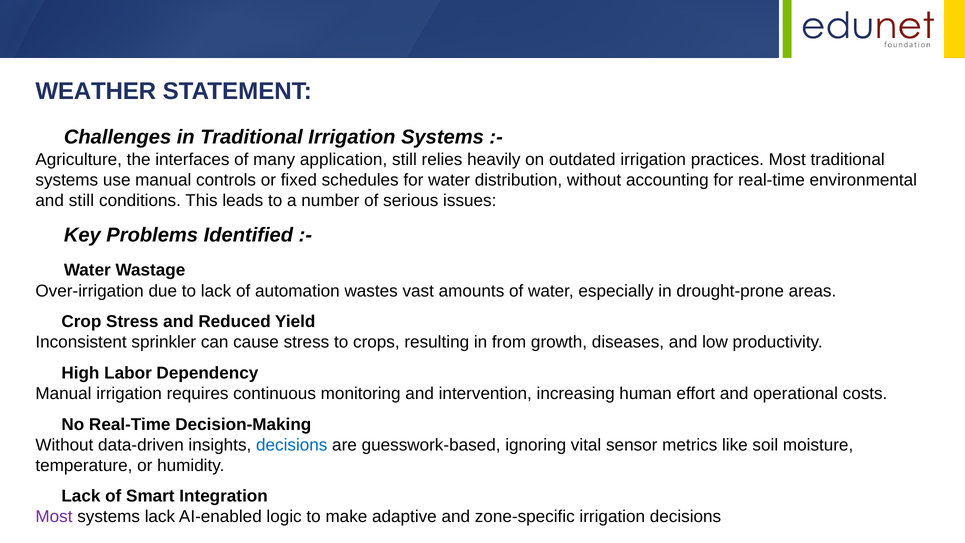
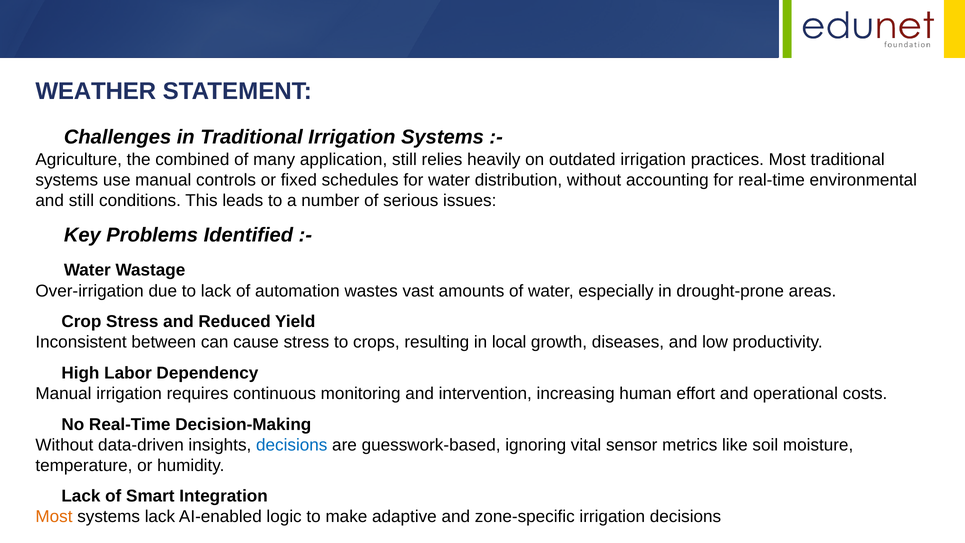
interfaces: interfaces -> combined (192, 159)
sprinkler: sprinkler -> between (164, 342)
from: from -> local (509, 342)
Most colour: purple -> orange (54, 517)
